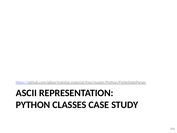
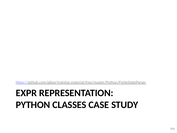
ASCII: ASCII -> EXPR (26, 93)
